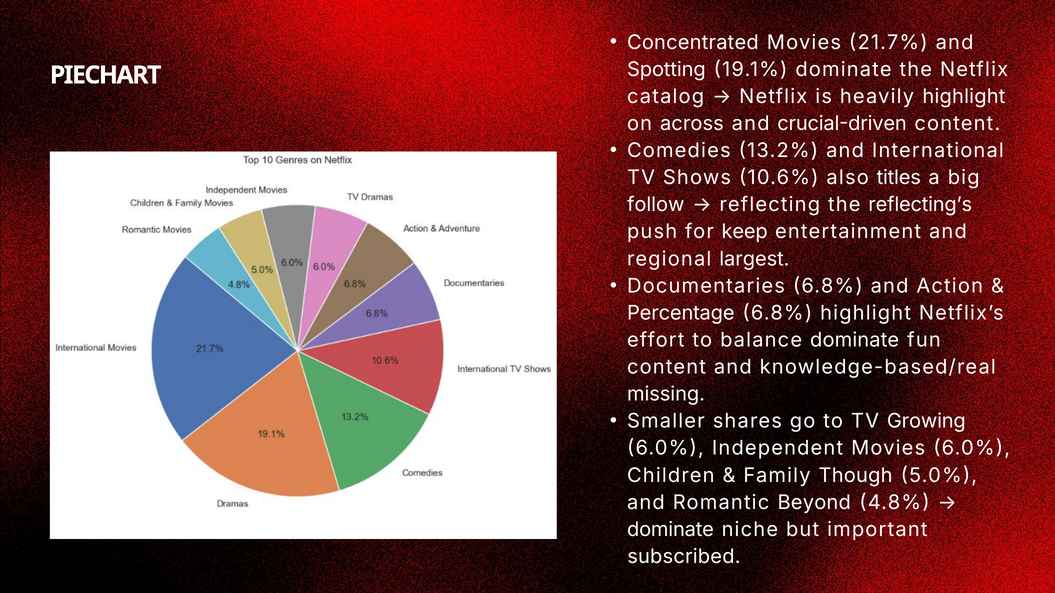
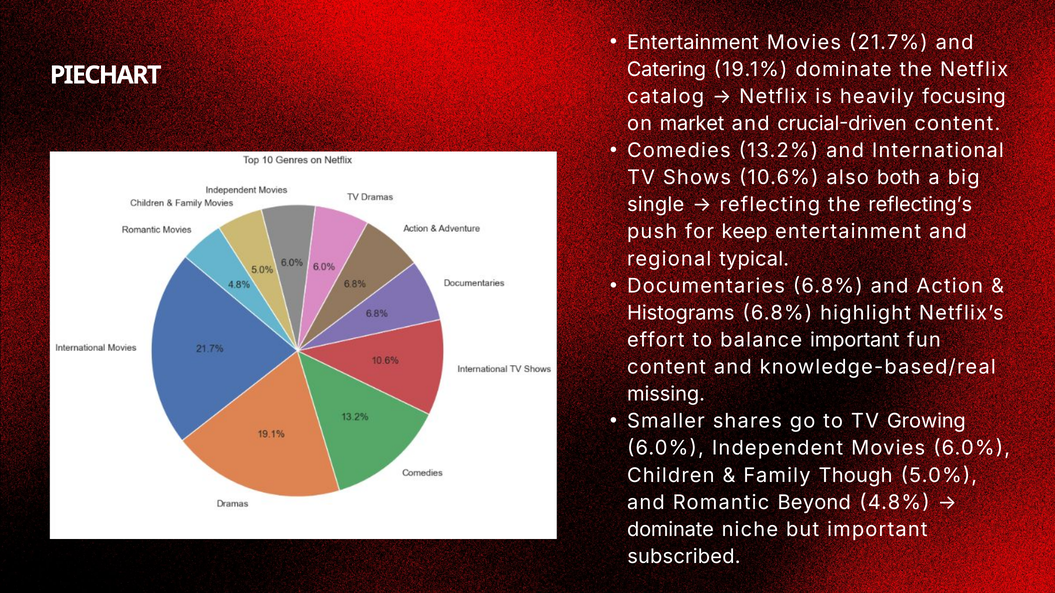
Concentrated: Concentrated -> Entertainment (693, 42)
Spotting: Spotting -> Catering (666, 70)
heavily highlight: highlight -> focusing (964, 97)
across: across -> market (692, 124)
titles: titles -> both (899, 178)
follow: follow -> single (656, 205)
largest: largest -> typical (754, 259)
Percentage: Percentage -> Histograms (681, 313)
balance dominate: dominate -> important (855, 340)
